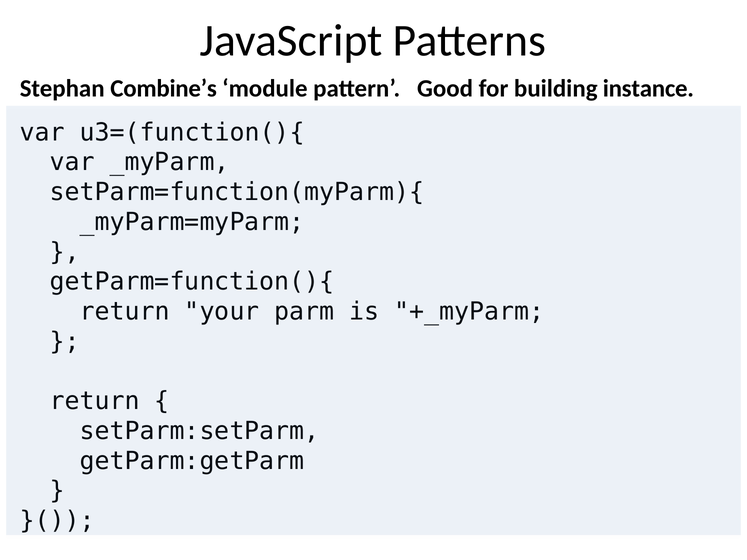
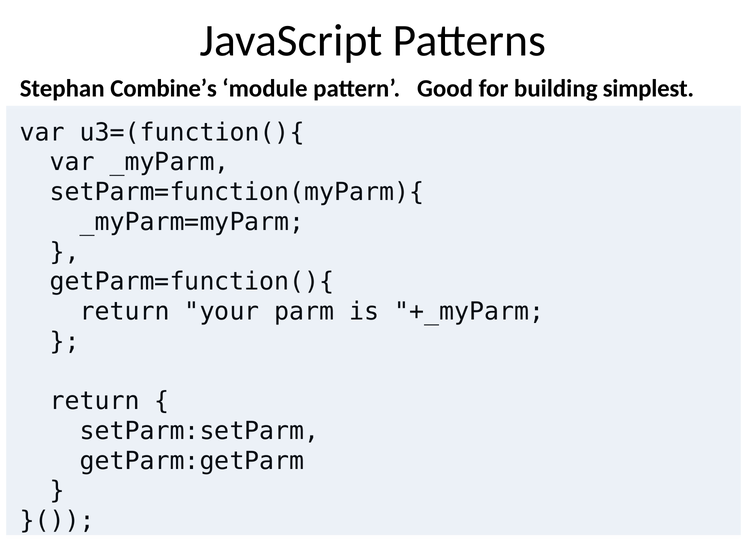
instance: instance -> simplest (648, 88)
